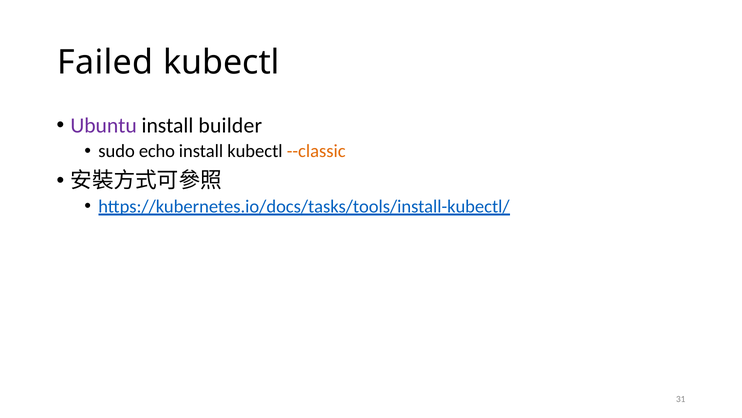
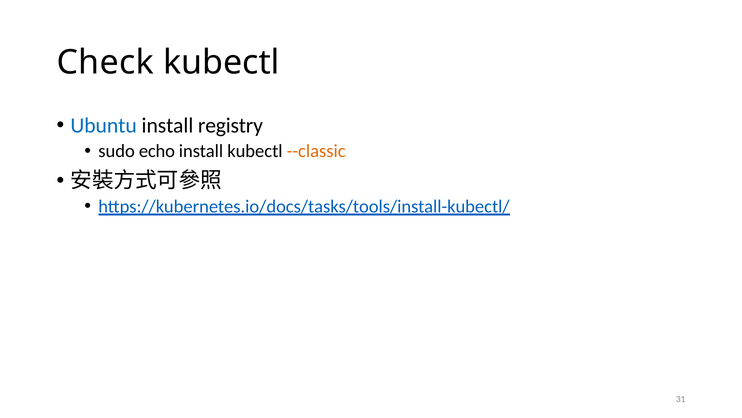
Failed: Failed -> Check (105, 62)
Ubuntu colour: purple -> blue (104, 125)
builder: builder -> registry (230, 125)
